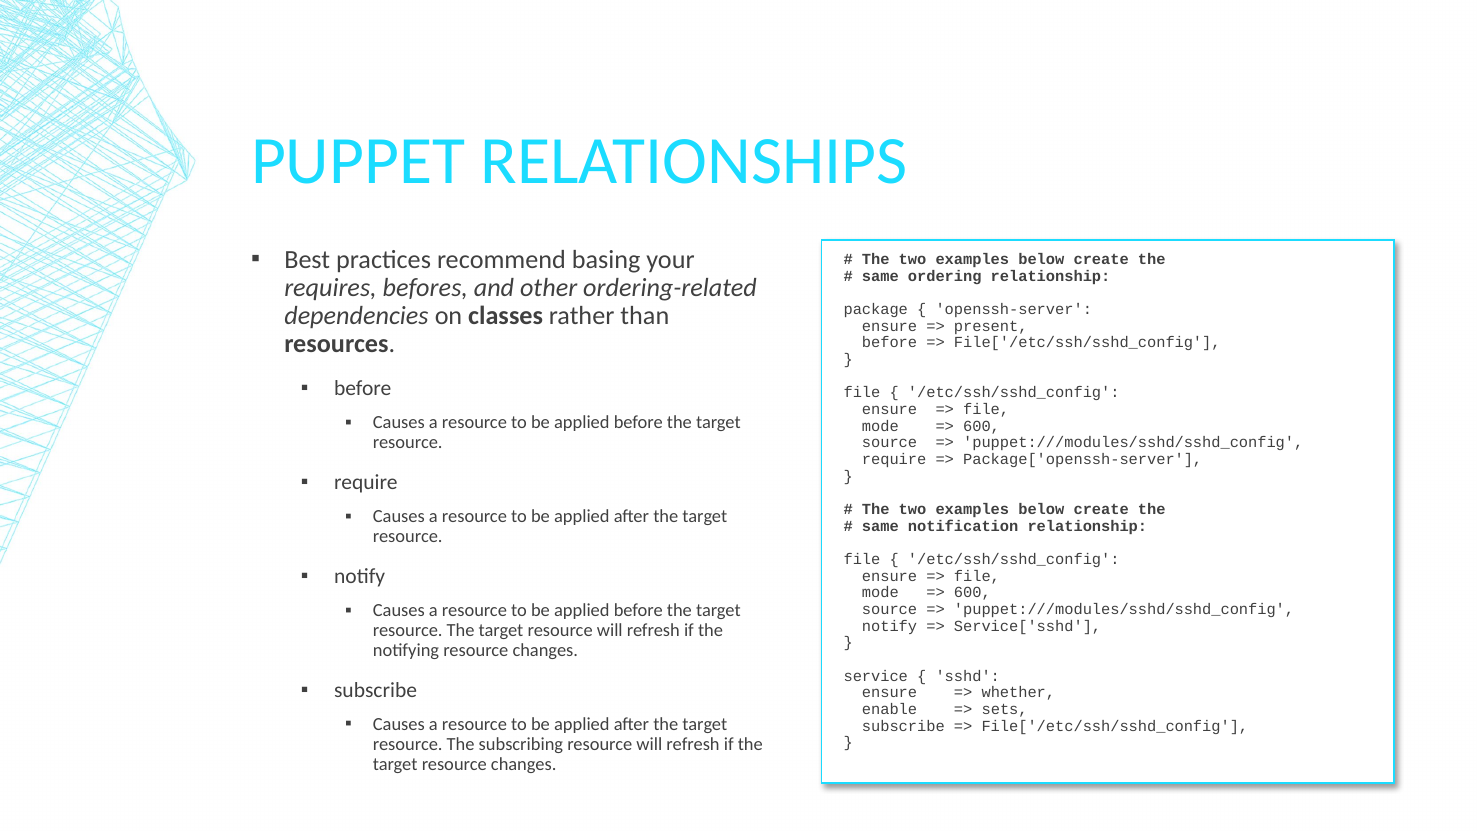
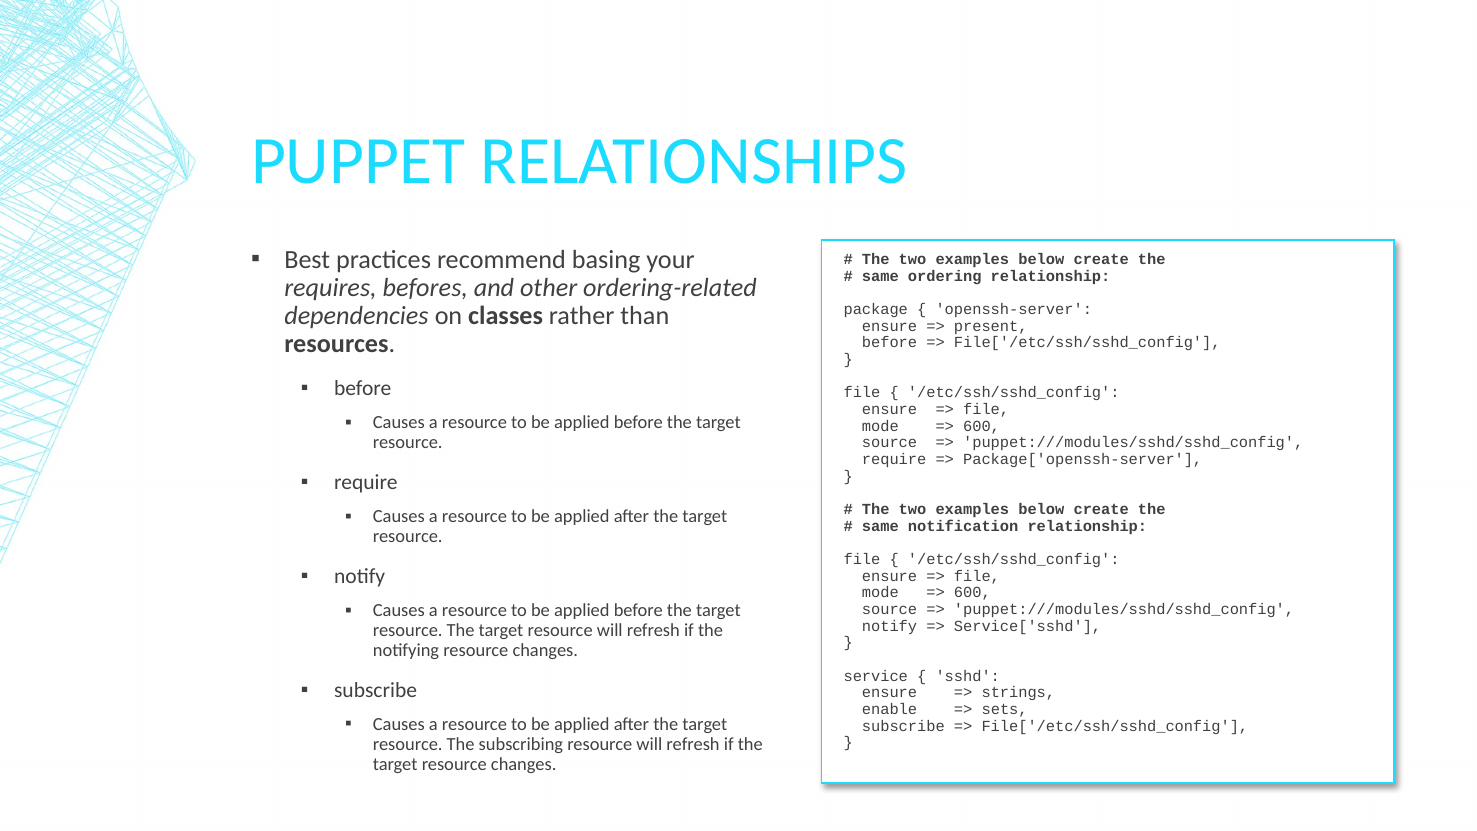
whether: whether -> strings (1018, 692)
